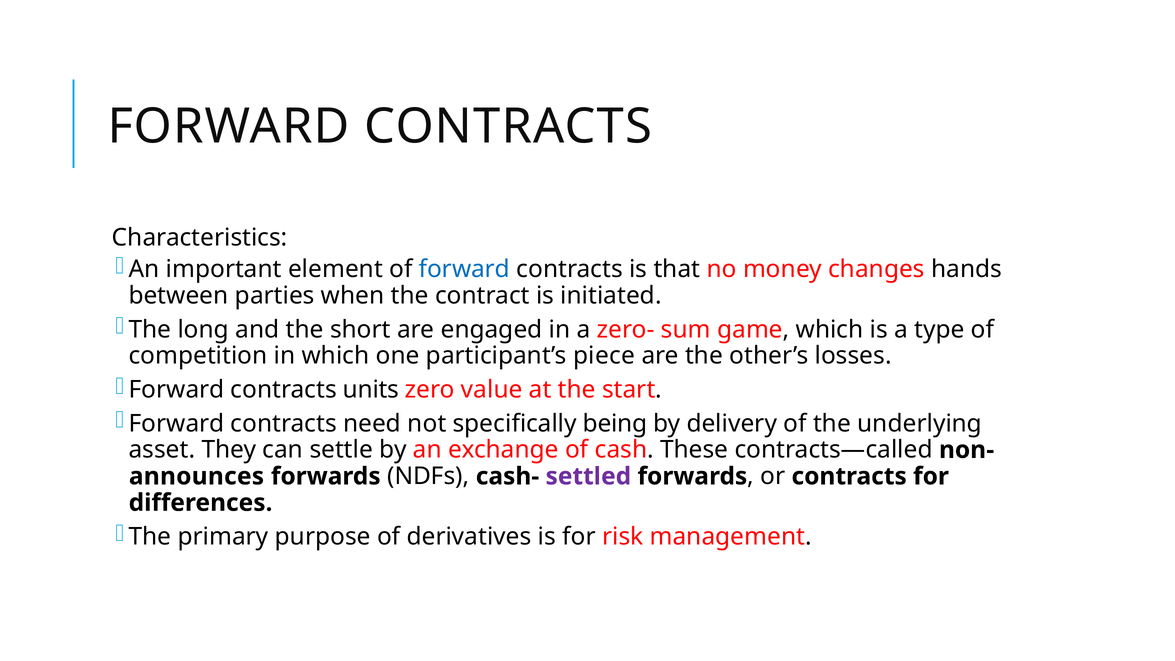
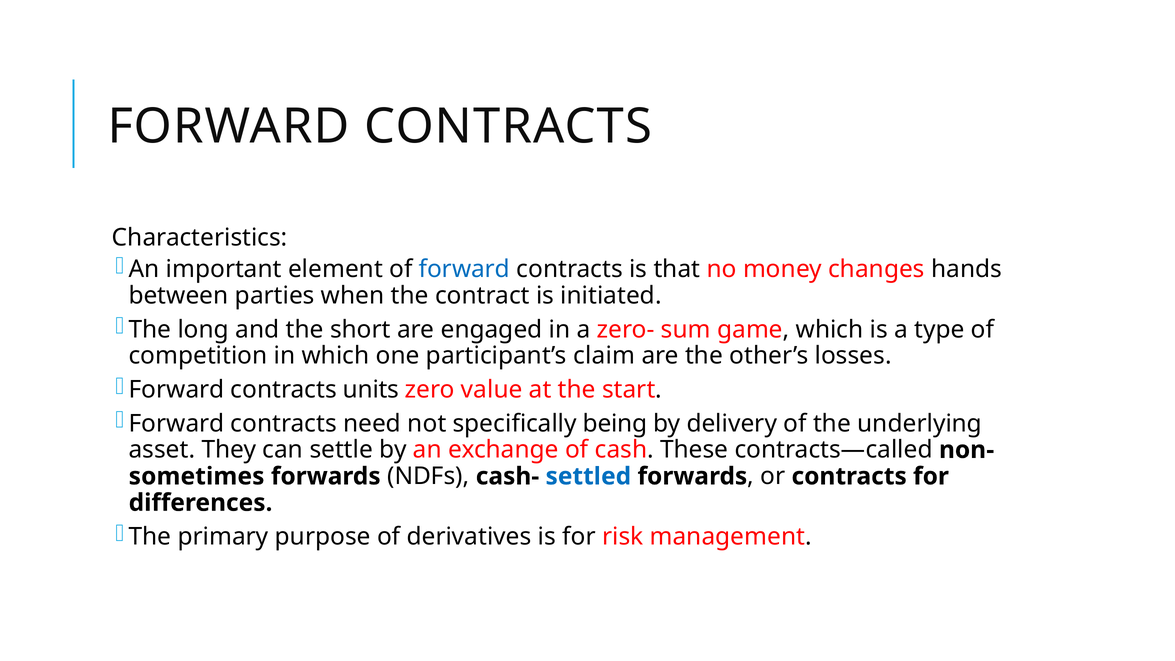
piece: piece -> claim (604, 356)
announces: announces -> sometimes (197, 476)
settled colour: purple -> blue (588, 476)
